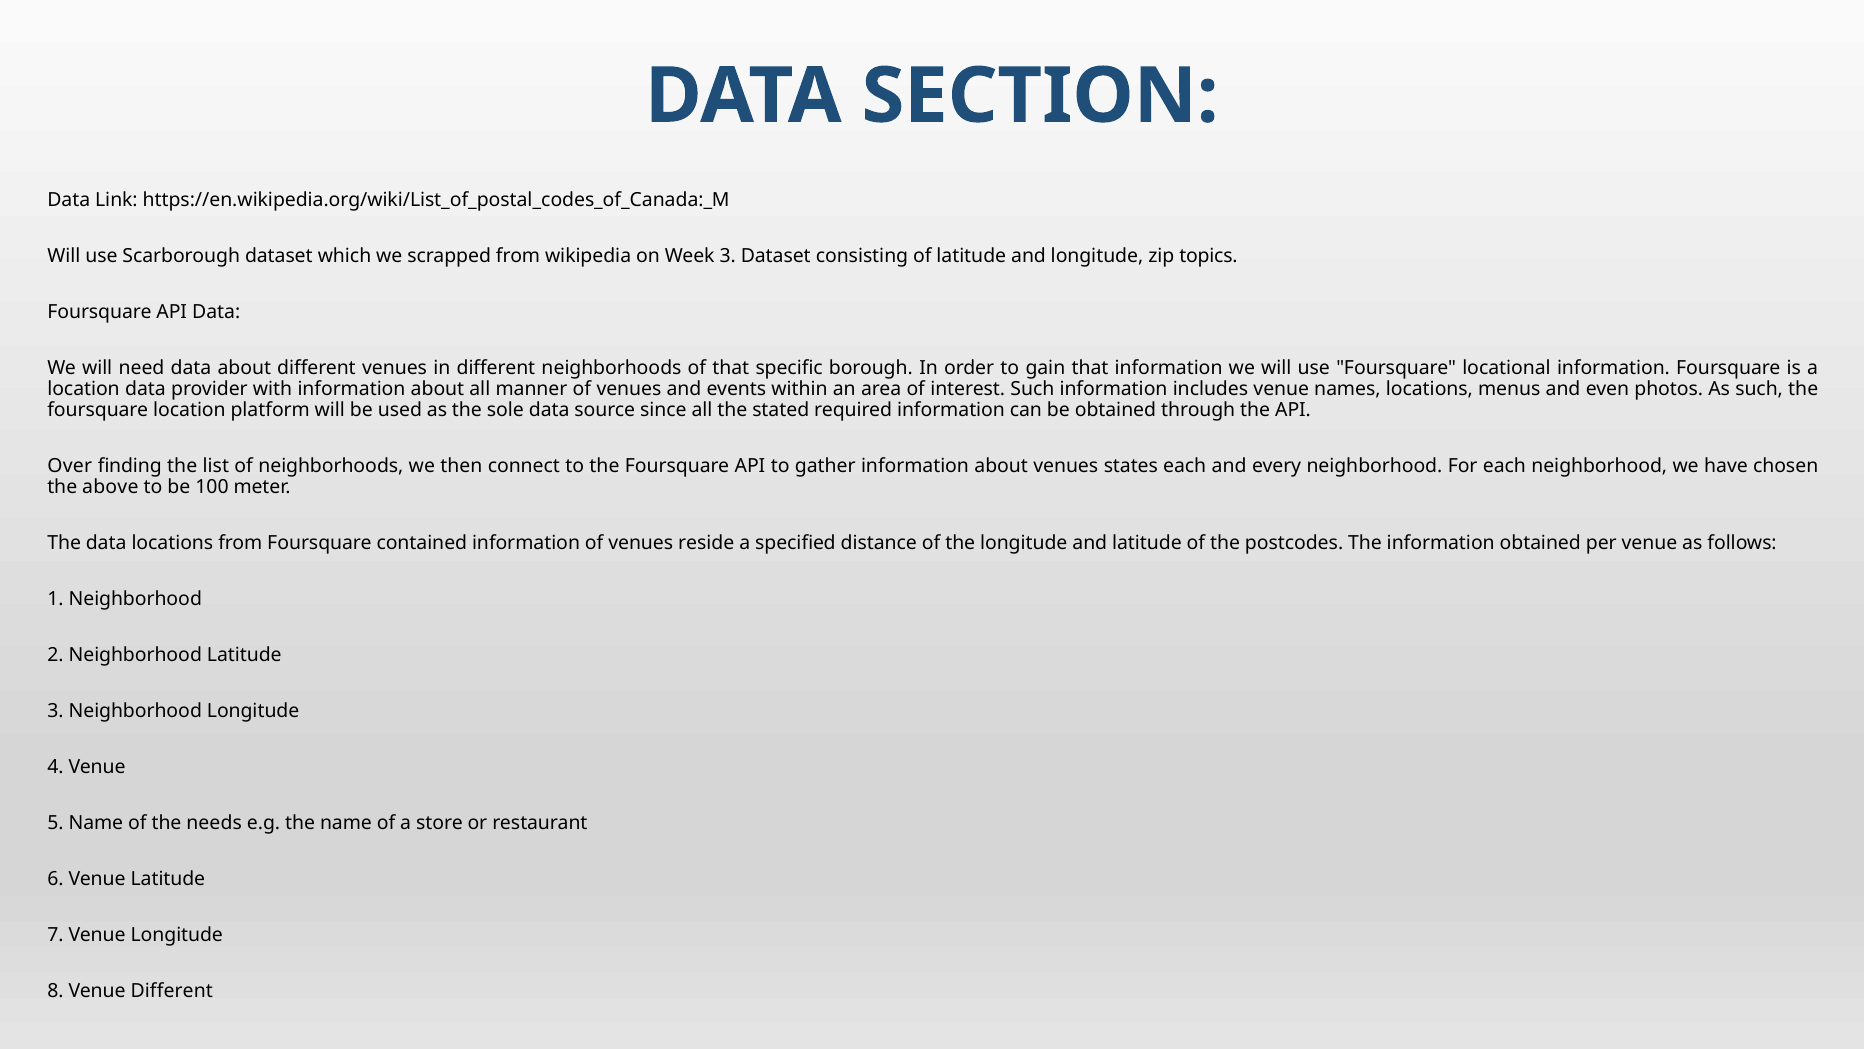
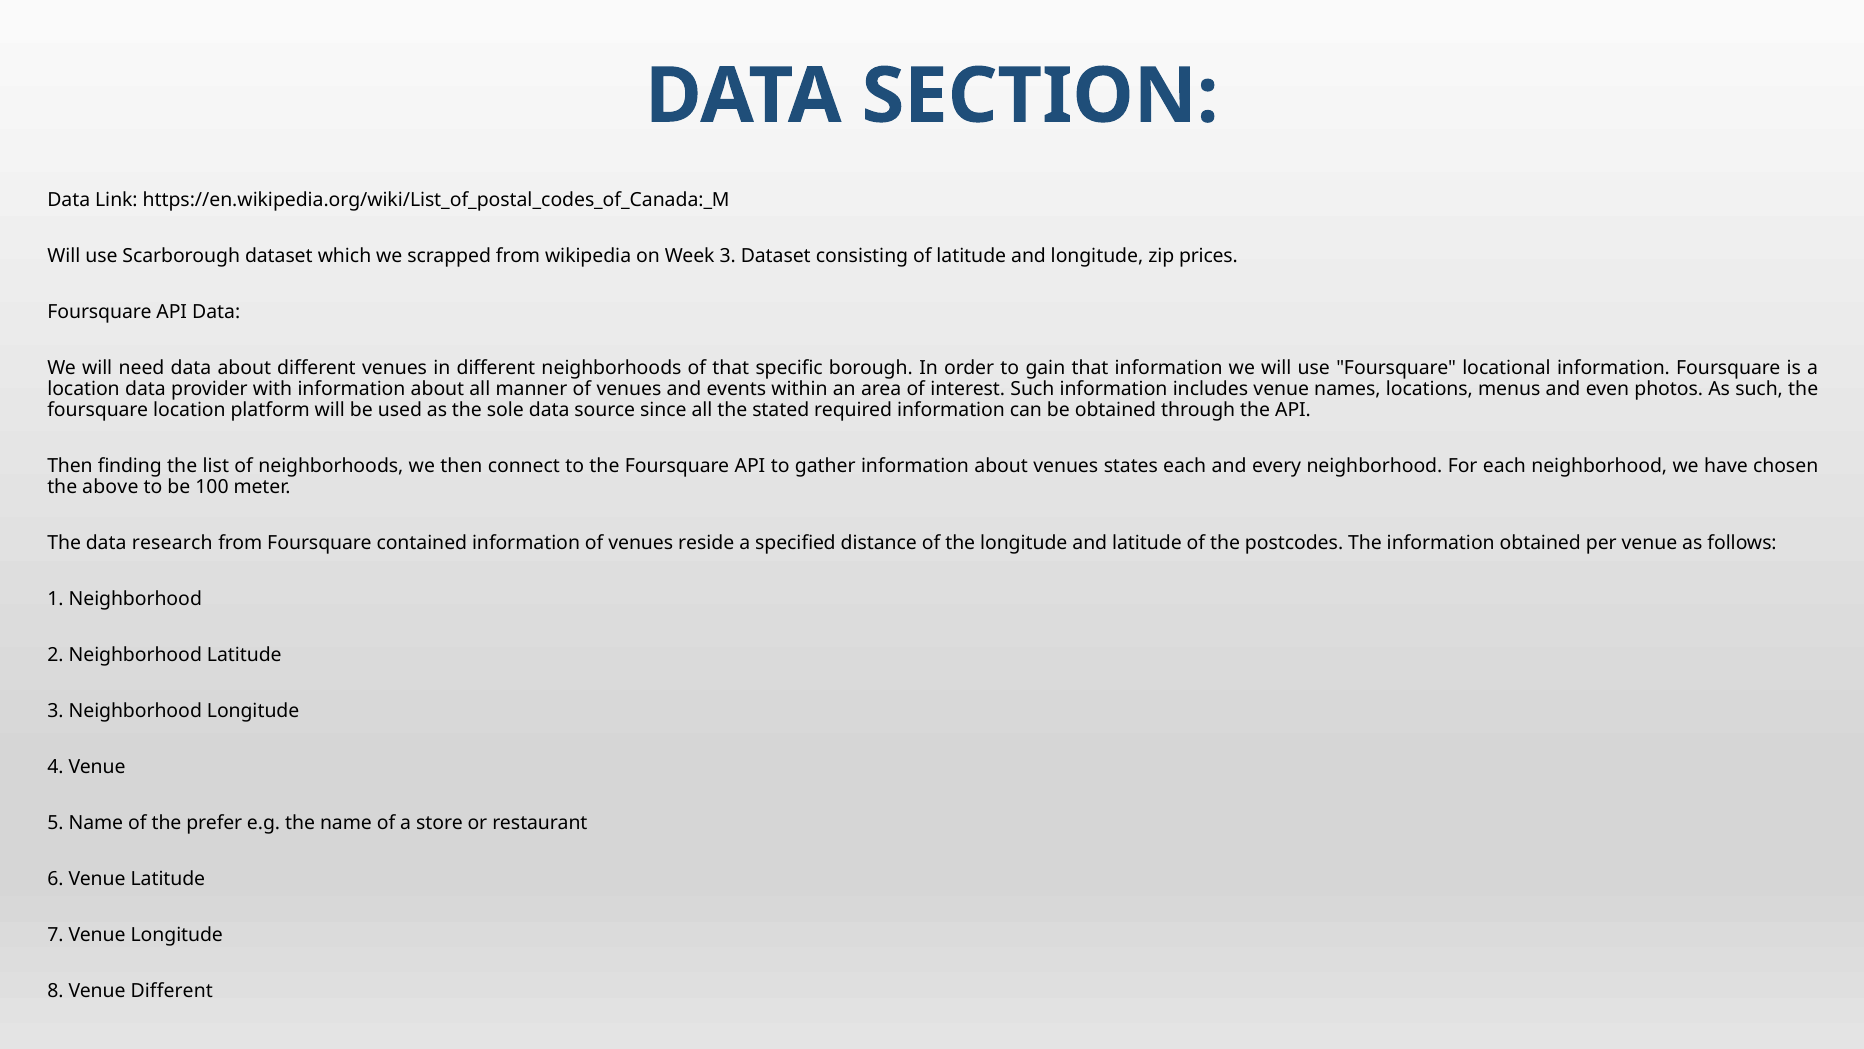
topics: topics -> prices (1208, 256)
Over: Over -> Then (70, 466)
data locations: locations -> research (172, 543)
needs: needs -> prefer (214, 823)
